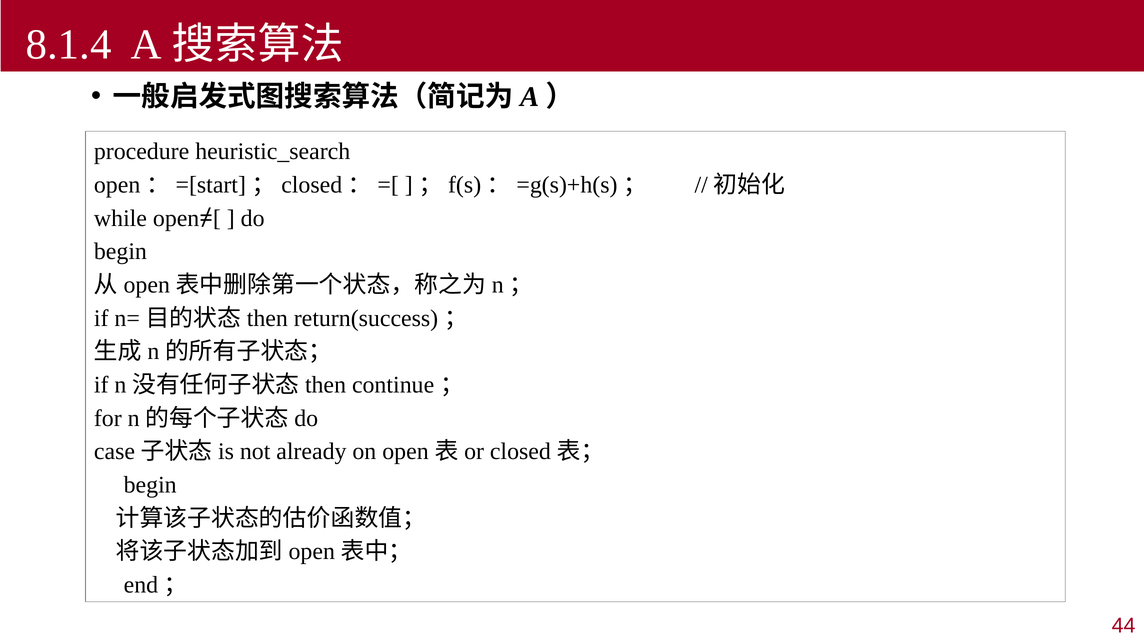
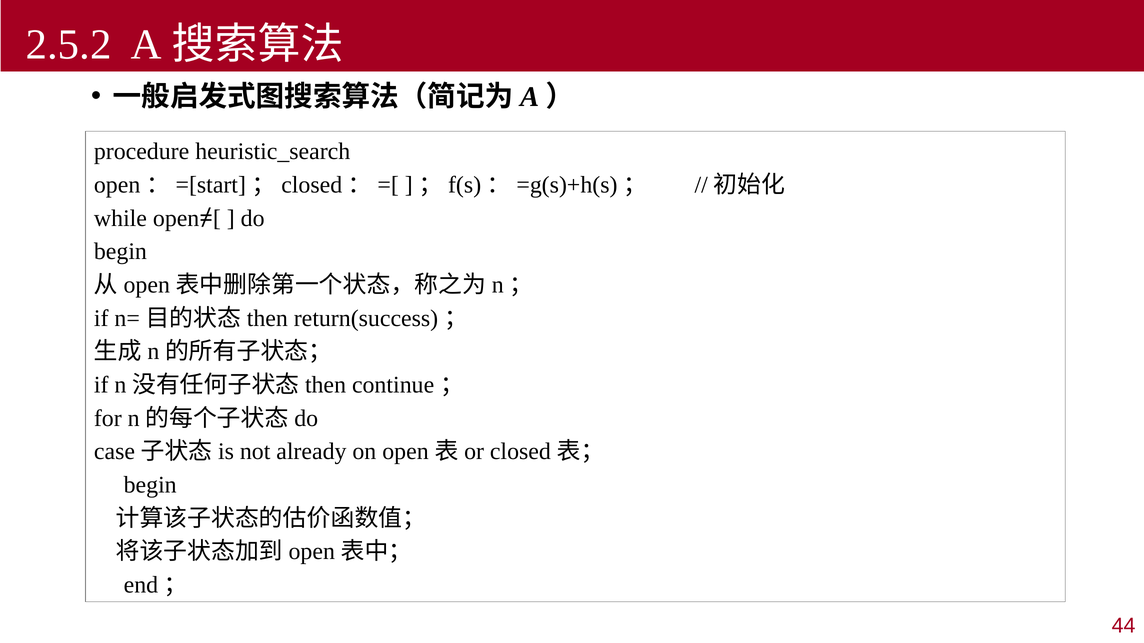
8.1.4: 8.1.4 -> 2.5.2 (69, 45)
